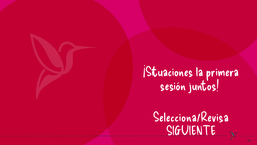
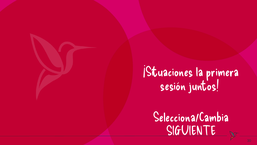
Selecciona/Revisa: Selecciona/Revisa -> Selecciona/Cambia (191, 117)
